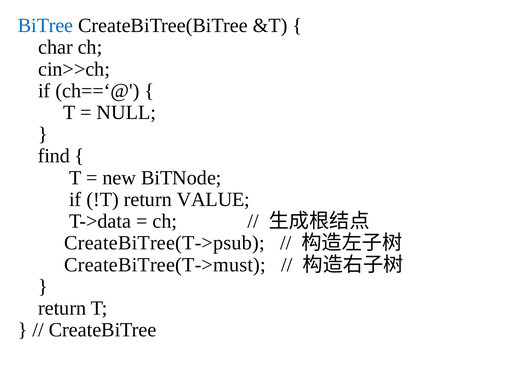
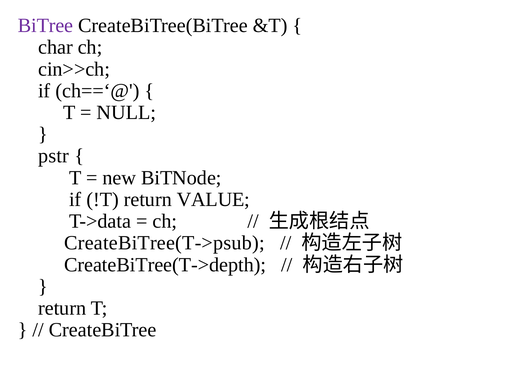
BiTree colour: blue -> purple (46, 26)
find: find -> pstr (54, 156)
CreateBiTree(T->must: CreateBiTree(T->must -> CreateBiTree(T->depth (165, 265)
